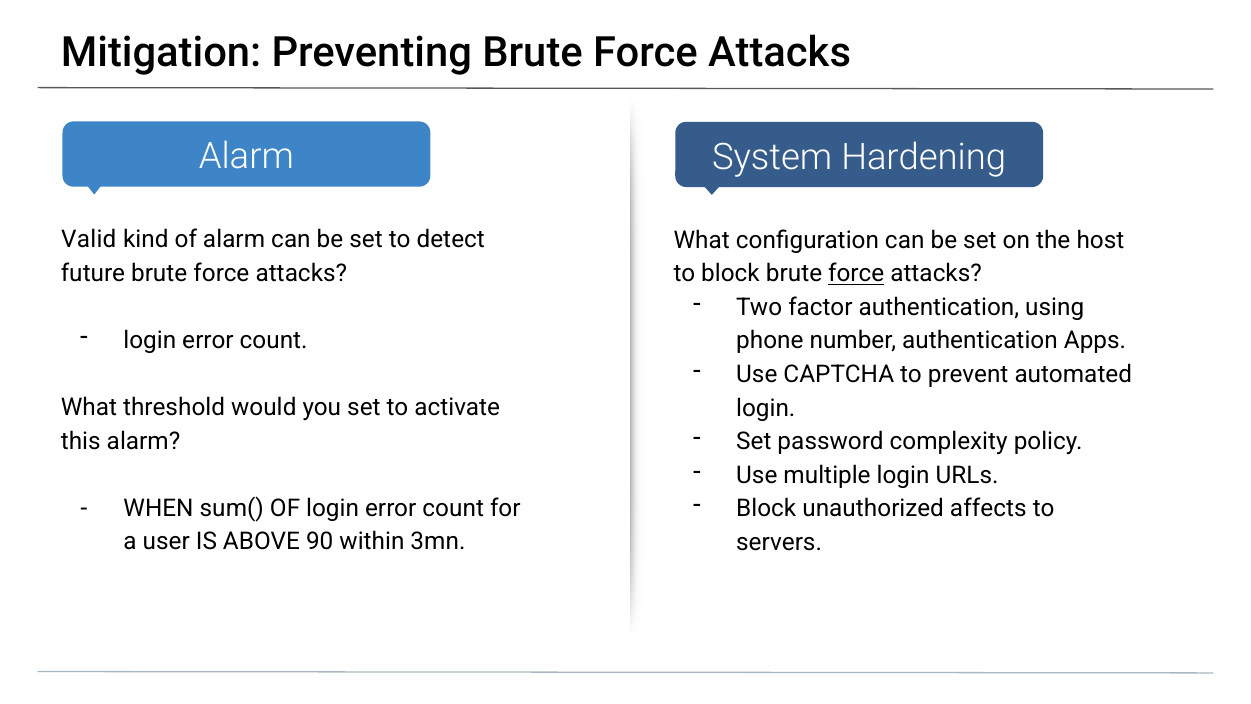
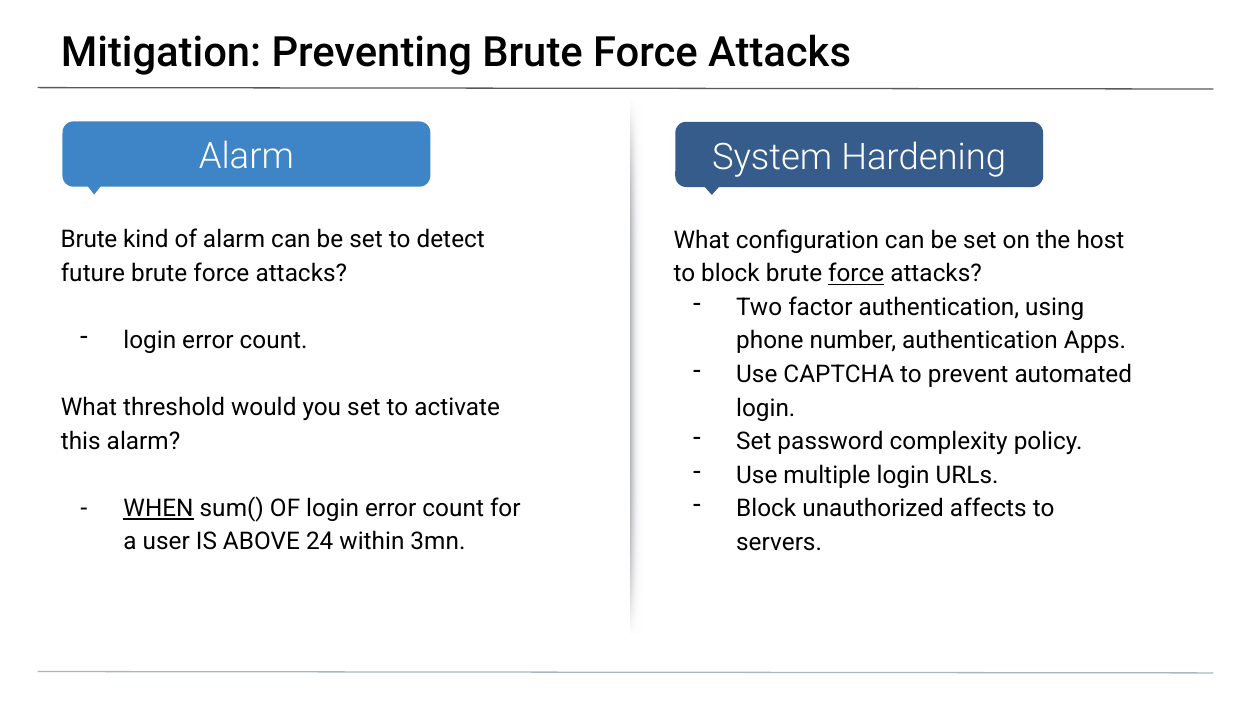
Valid: Valid -> Brute (89, 240)
WHEN underline: none -> present (158, 508)
90: 90 -> 24 (320, 542)
